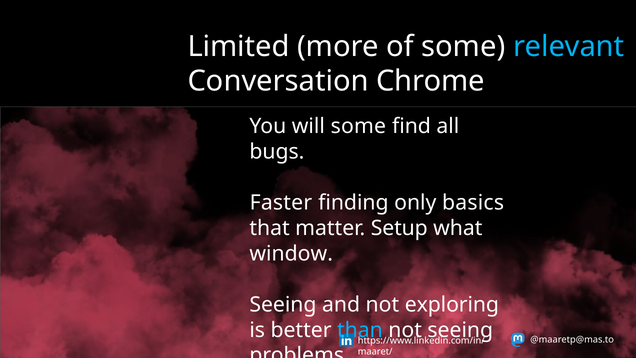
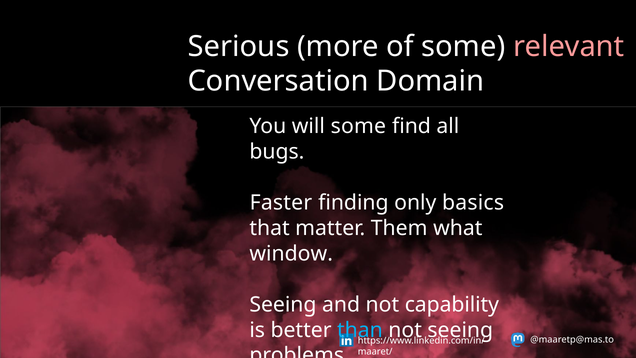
Limited: Limited -> Serious (239, 46)
relevant colour: light blue -> pink (569, 46)
Chrome: Chrome -> Domain (430, 81)
Setup: Setup -> Them (399, 228)
exploring: exploring -> capability (452, 304)
